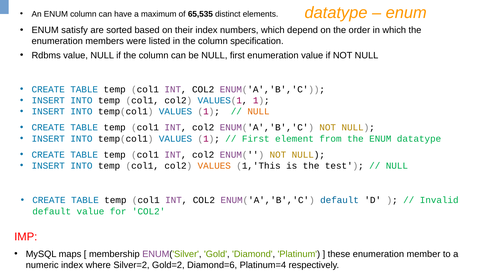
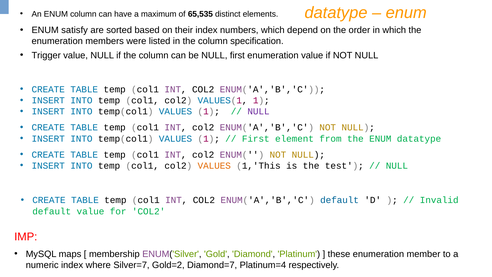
Rdbms: Rdbms -> Trigger (46, 55)
NULL colour: orange -> purple (259, 111)
Silver=2: Silver=2 -> Silver=7 (131, 265)
Diamond=6: Diamond=6 -> Diamond=7 (212, 265)
